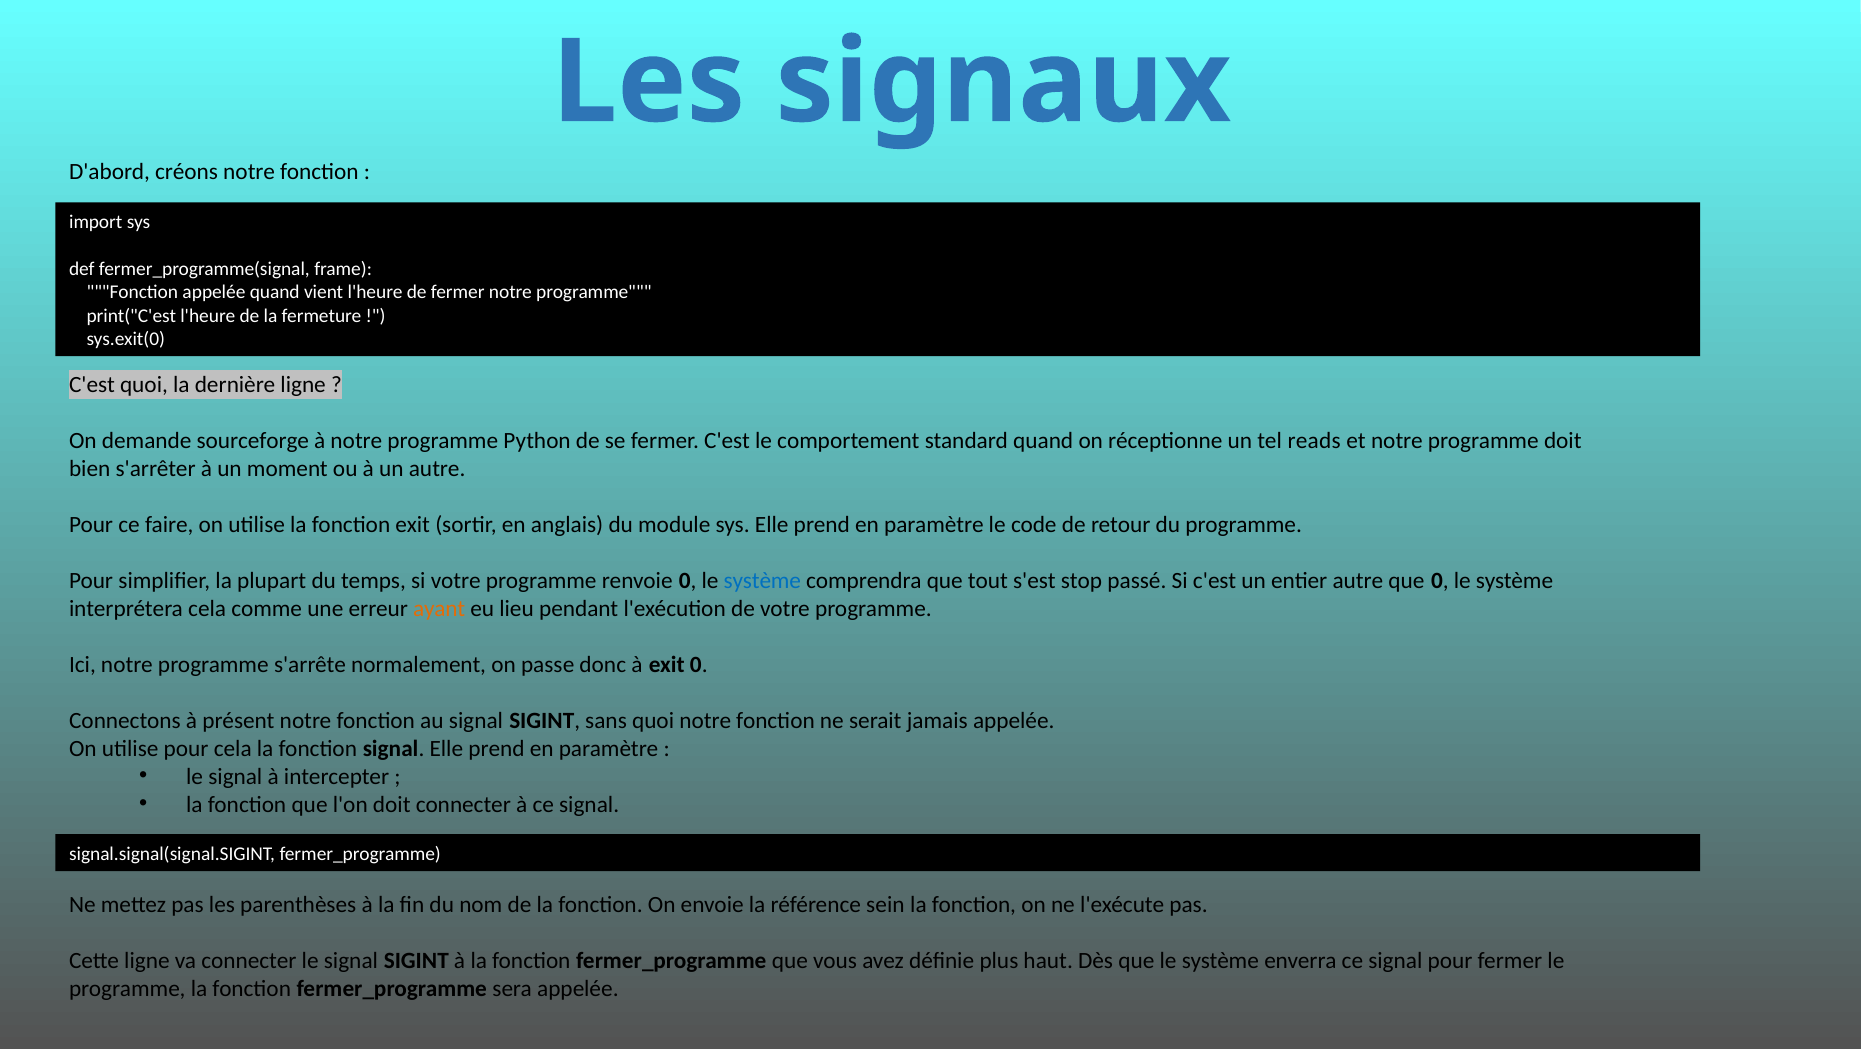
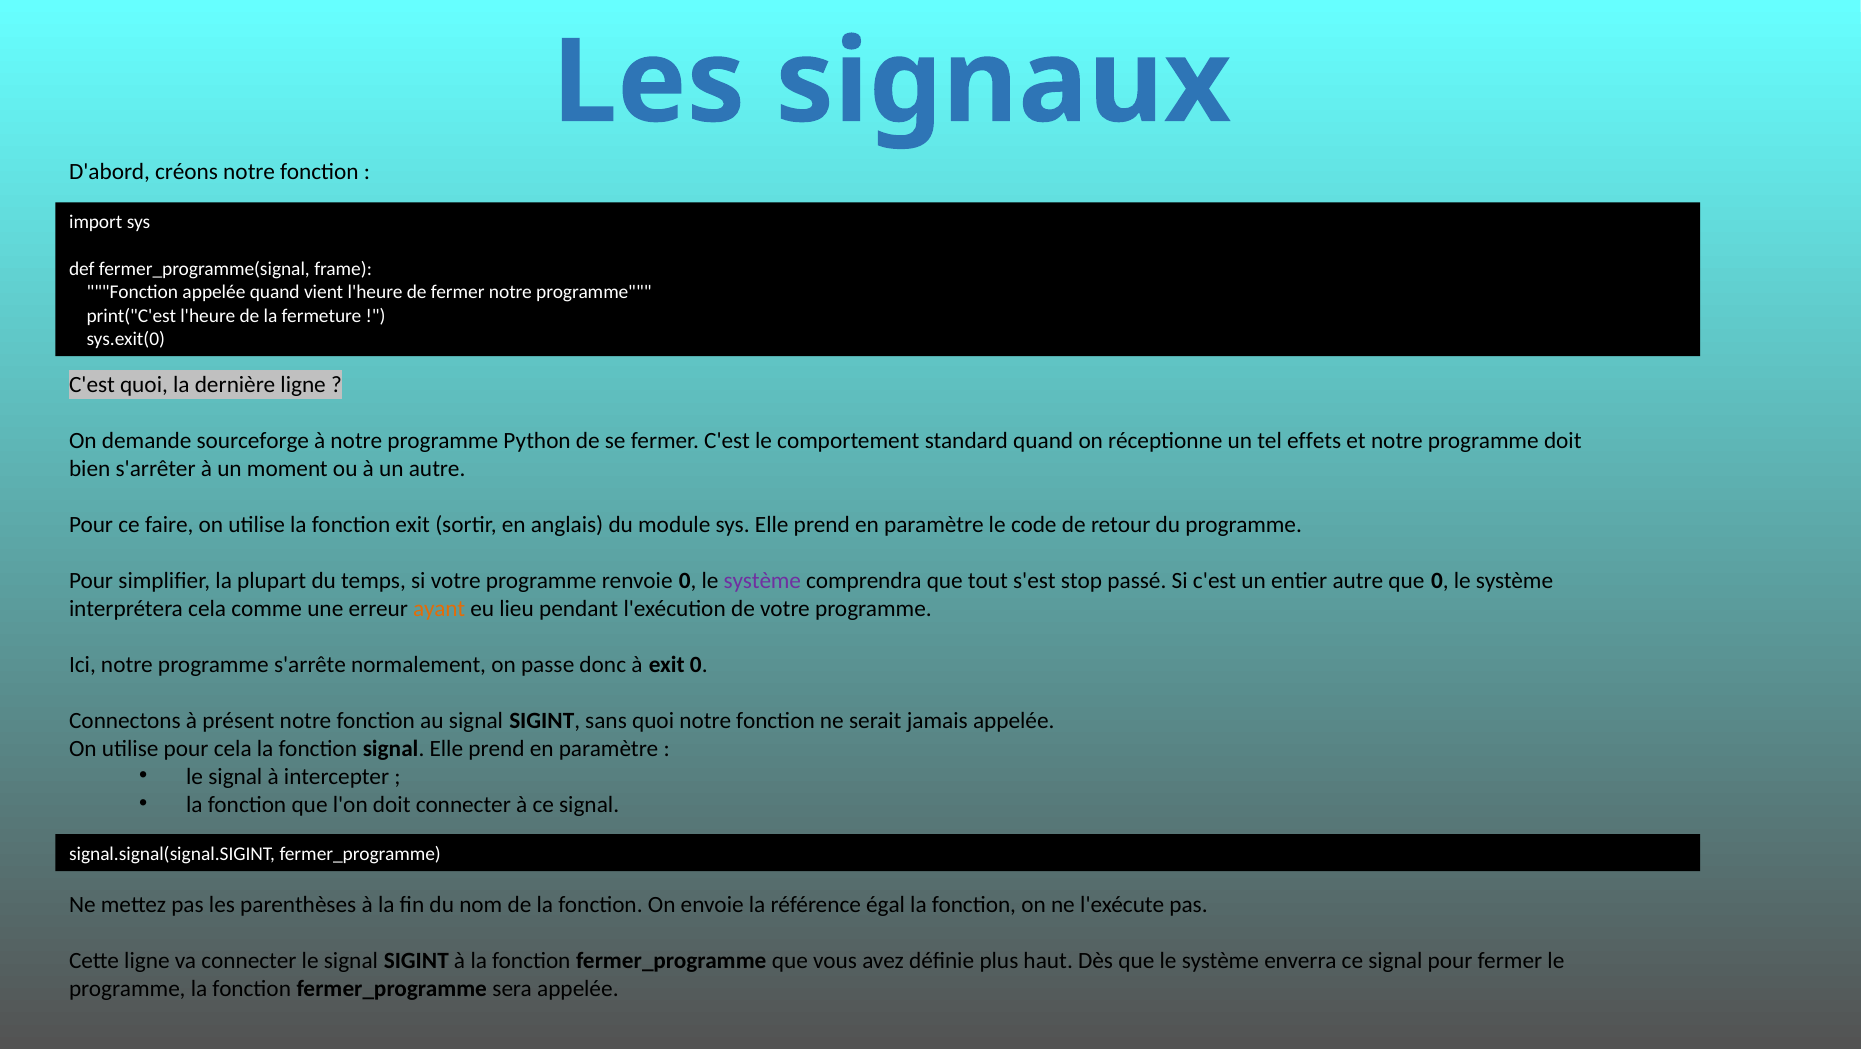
reads: reads -> effets (1314, 441)
système colour: blue -> purple (762, 581)
sein: sein -> égal (886, 905)
